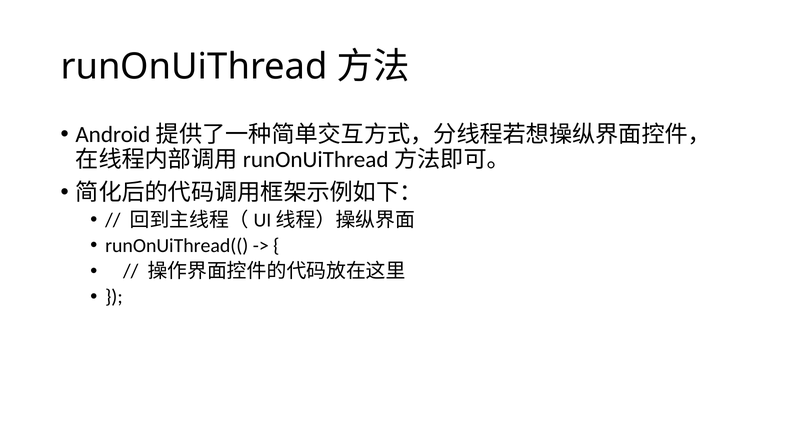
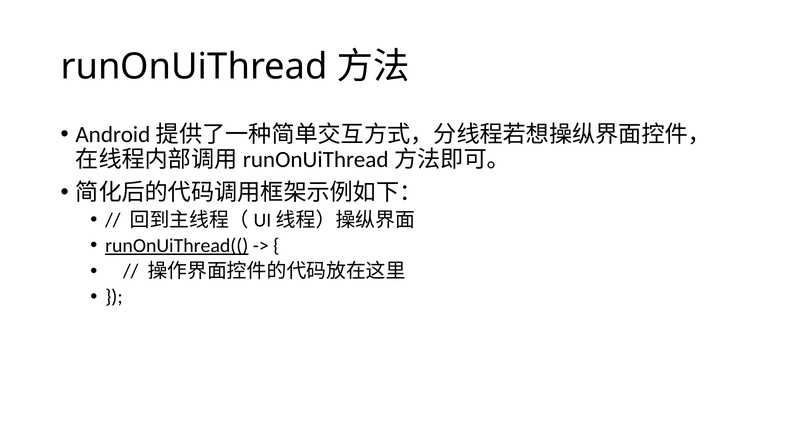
runOnUiThread(( underline: none -> present (177, 245)
